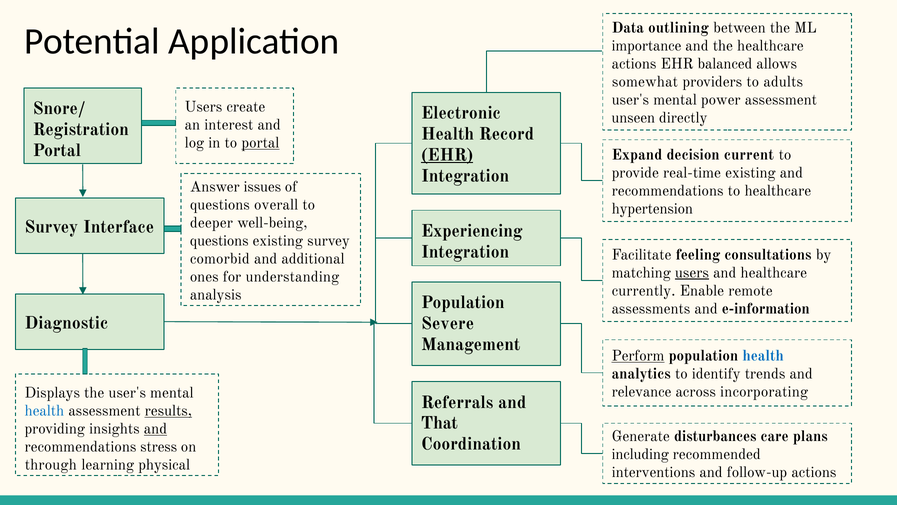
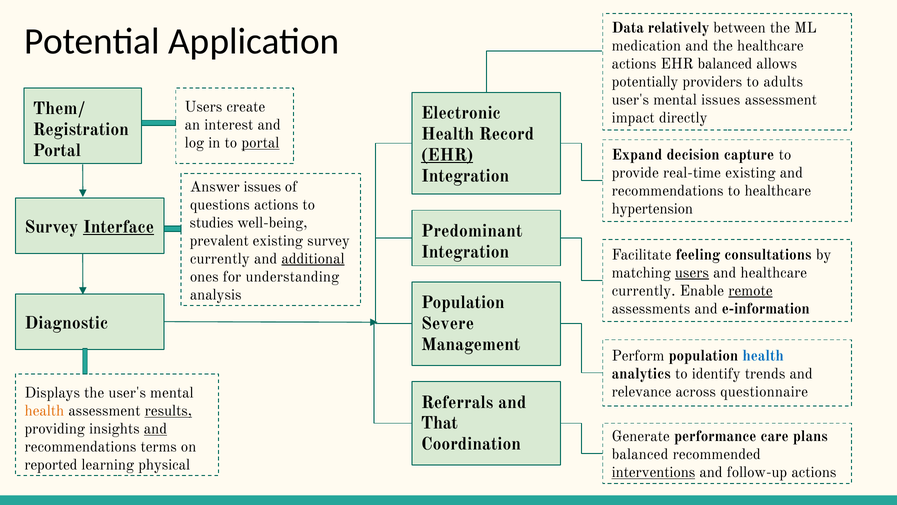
outlining: outlining -> relatively (679, 28)
importance: importance -> medication (646, 46)
somewhat: somewhat -> potentially (645, 82)
mental power: power -> issues (721, 100)
Snore/: Snore/ -> Them/ (59, 109)
unseen: unseen -> impact (633, 118)
current: current -> capture (749, 155)
questions overall: overall -> actions (276, 205)
deeper: deeper -> studies (212, 223)
Interface underline: none -> present (119, 227)
Experiencing: Experiencing -> Predominant (472, 231)
questions: questions -> prevalent (219, 241)
comorbid: comorbid -> currently (220, 258)
additional underline: none -> present (313, 258)
remote underline: none -> present (750, 290)
Perform underline: present -> none (638, 356)
incorporating: incorporating -> questionnaire (764, 391)
health colour: blue -> orange (44, 411)
disturbances: disturbances -> performance (715, 436)
stress: stress -> terms (159, 446)
including: including -> balanced (640, 454)
through: through -> reported (51, 464)
interventions underline: none -> present (653, 472)
